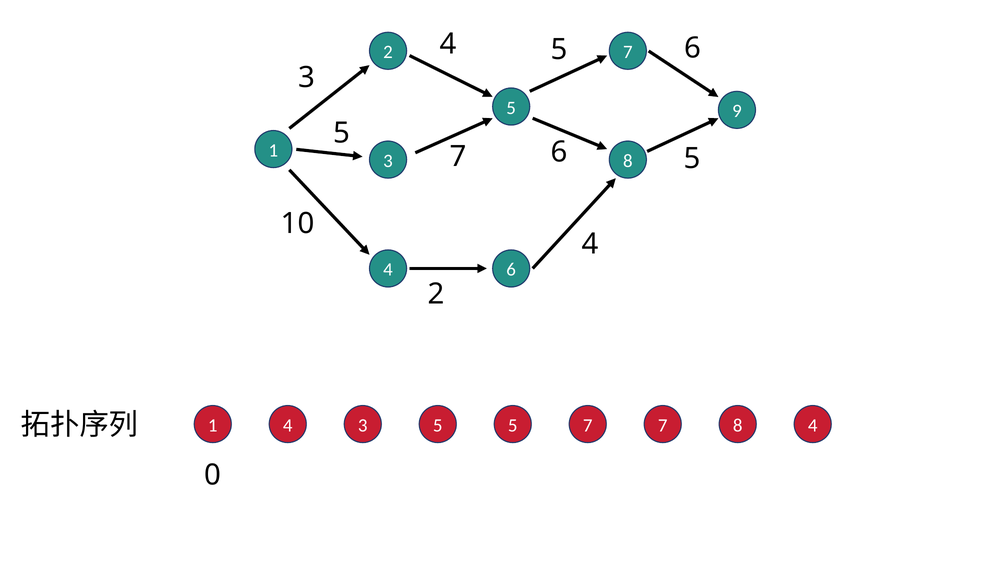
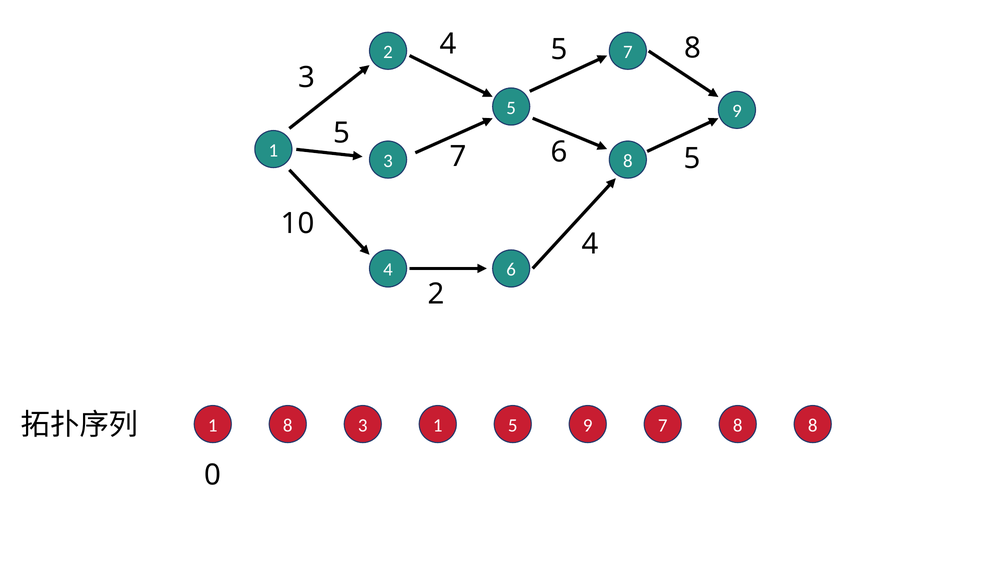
4 6: 6 -> 8 (693, 48)
1 4: 4 -> 8 (288, 426)
5: 5 -> 1 (438, 426)
7: 7 -> 9 (588, 426)
8 4: 4 -> 8 (813, 426)
